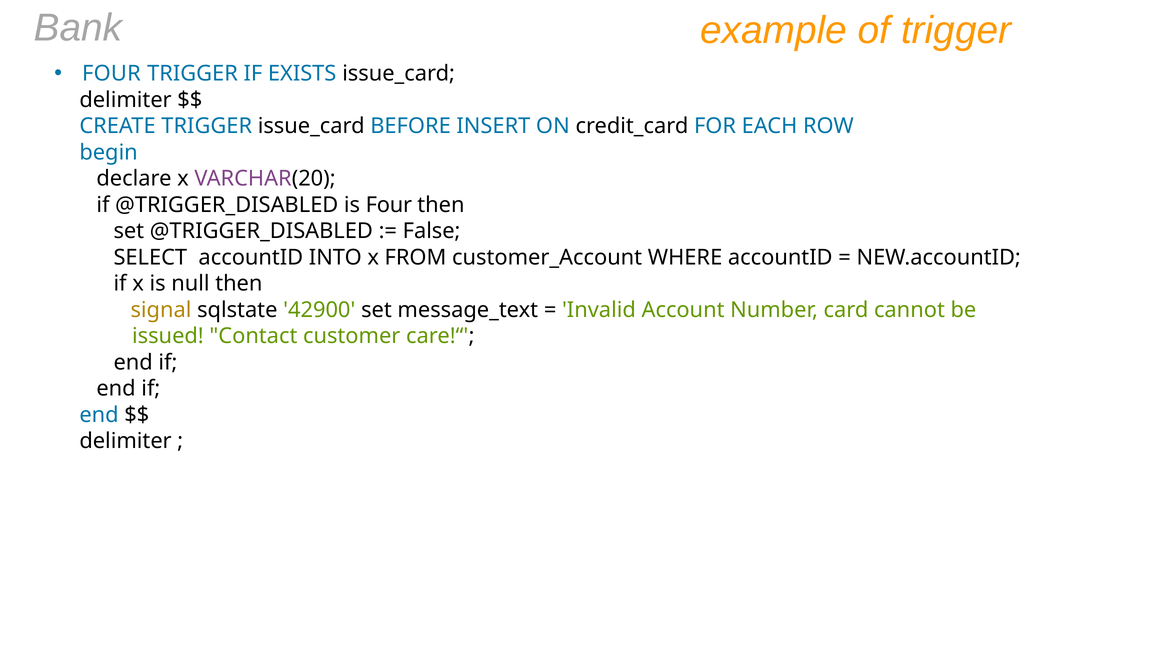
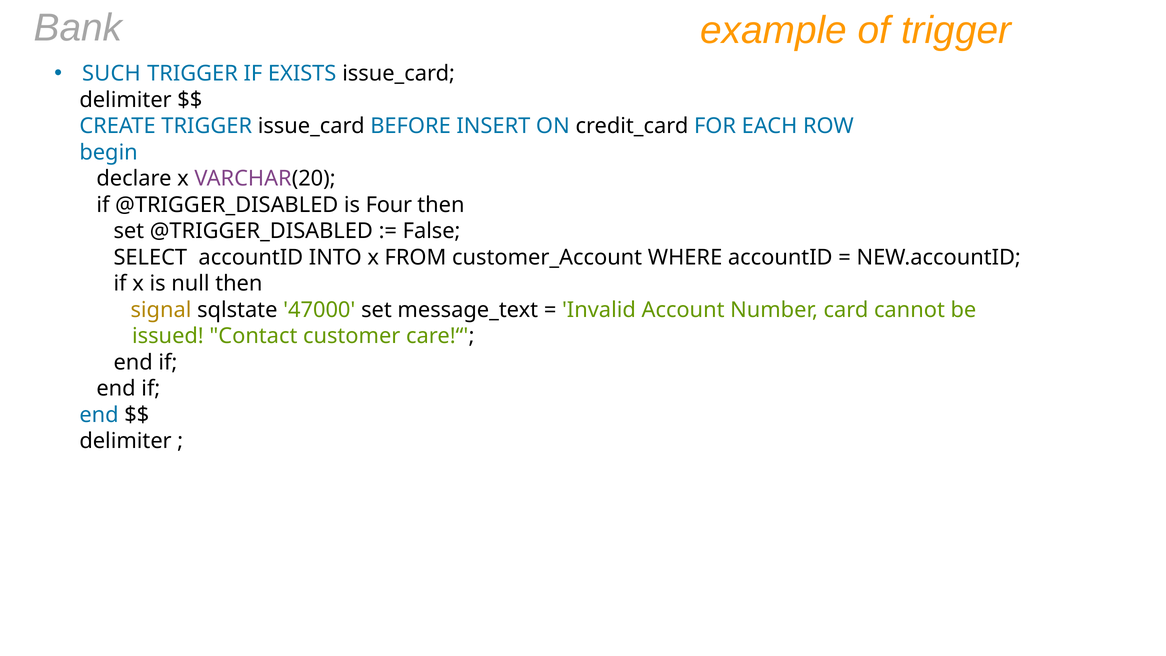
FOUR: FOUR -> SUCH (111, 74)
42900: 42900 -> 47000 (319, 310)
